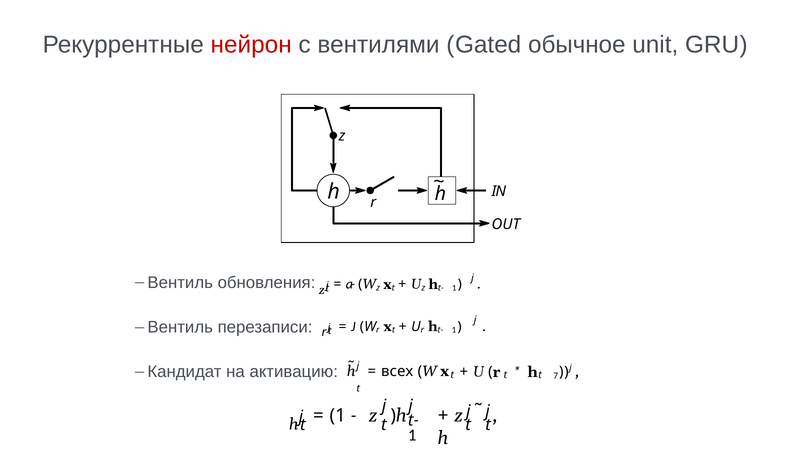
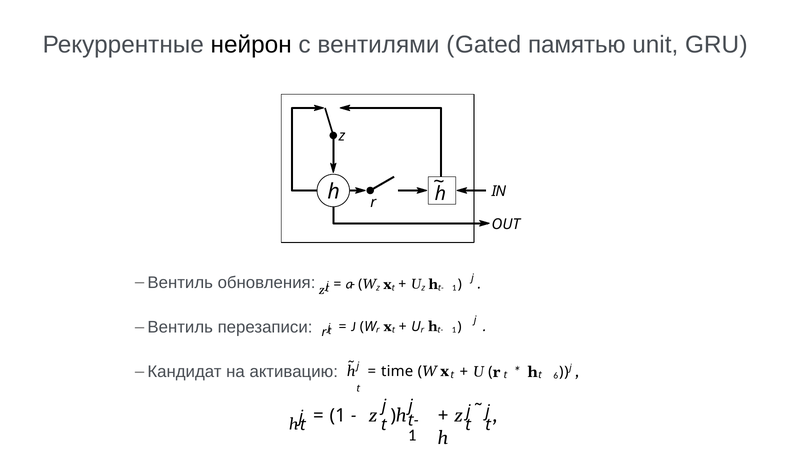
нейрон colour: red -> black (251, 45)
обычное: обычное -> памятью (577, 45)
всех: всех -> time (397, 371)
7: 7 -> 6 (556, 376)
